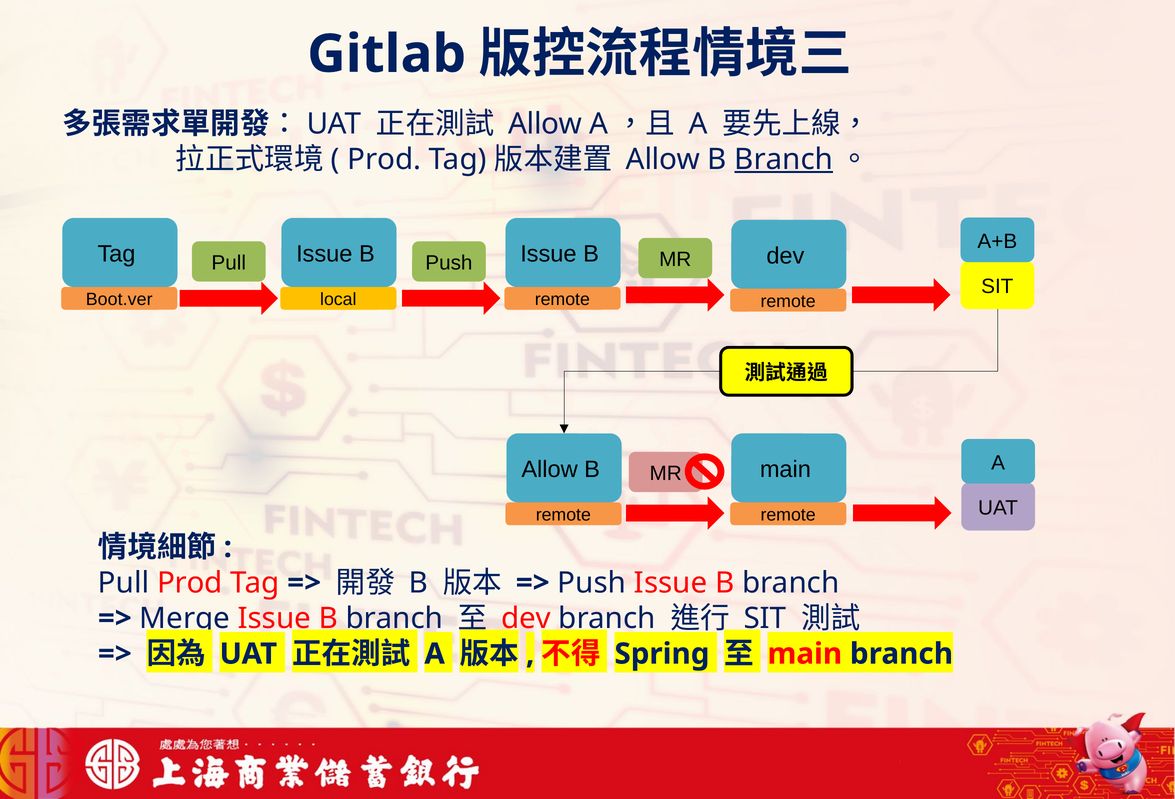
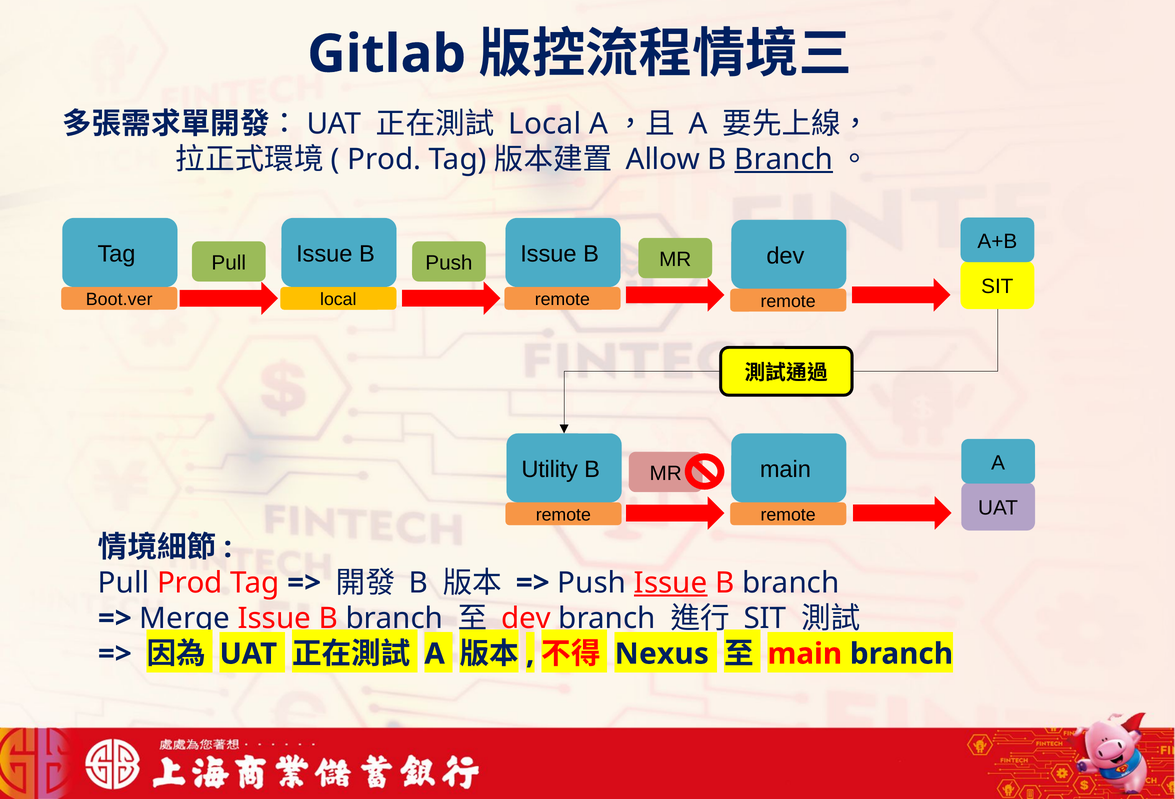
Allow: Allow -> Local (545, 124)
Allow: Allow -> Utility (550, 470)
Issue underline: none -> present (671, 583)
Spring: Spring -> Nexus (662, 654)
